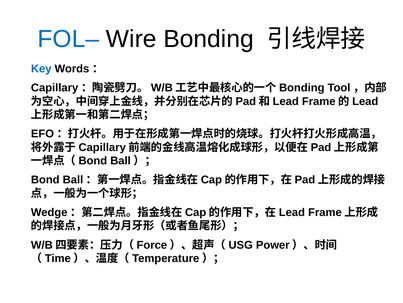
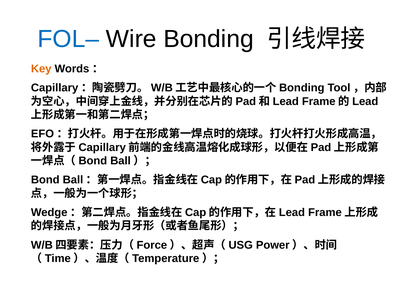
Key colour: blue -> orange (41, 69)
